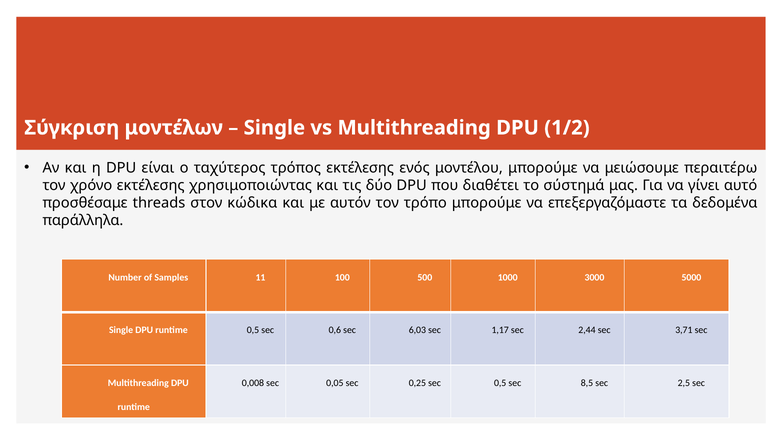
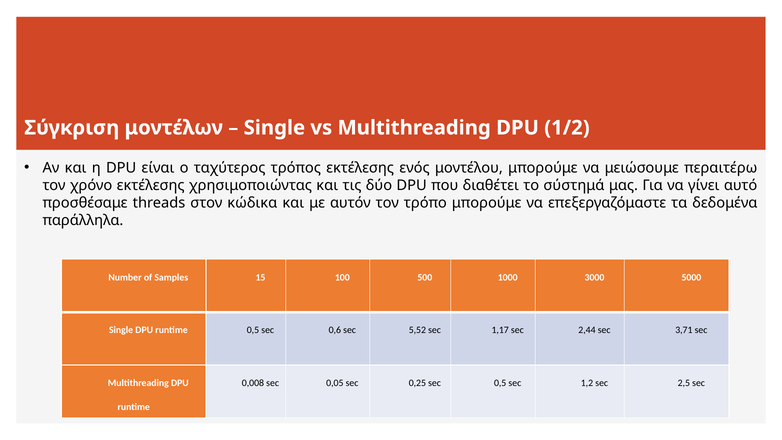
11: 11 -> 15 (260, 277)
6,03: 6,03 -> 5,52 (417, 330)
8,5: 8,5 -> 1,2 (587, 383)
